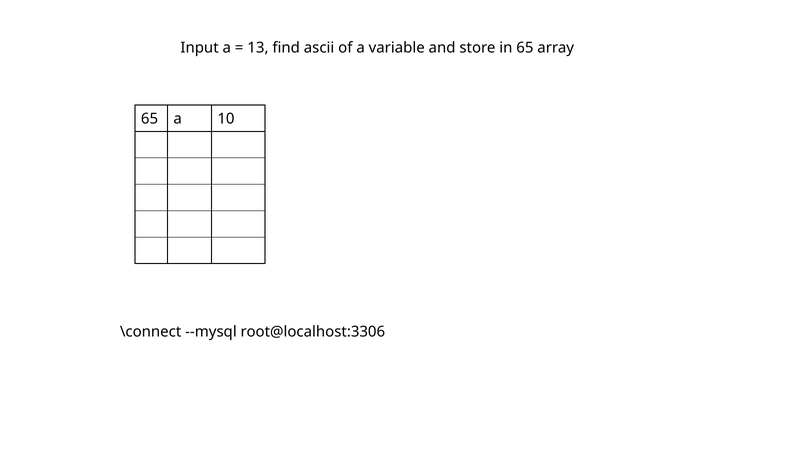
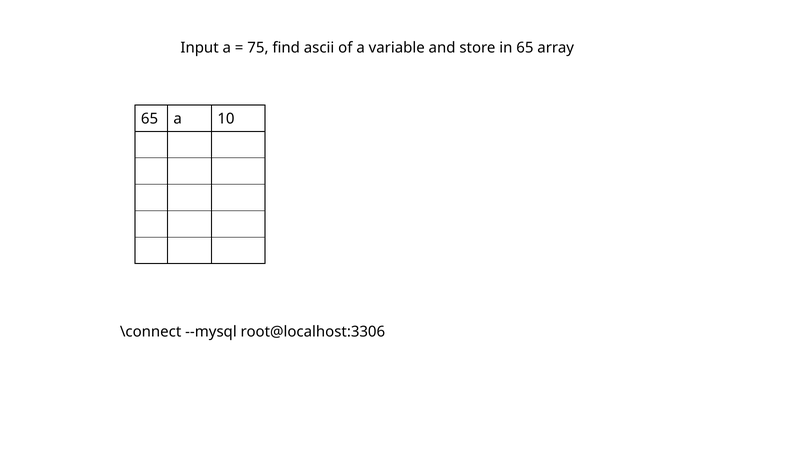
13: 13 -> 75 (258, 48)
